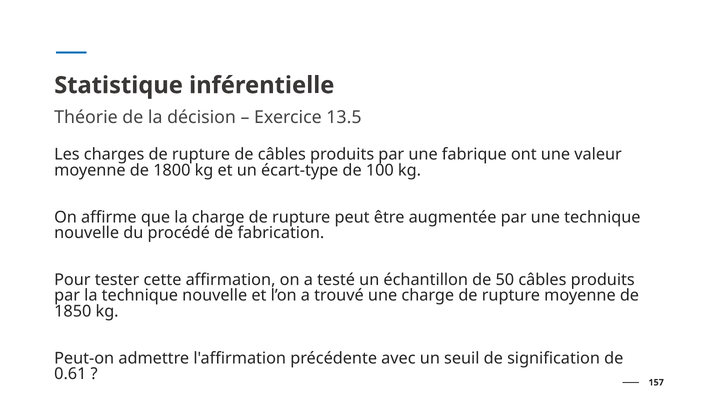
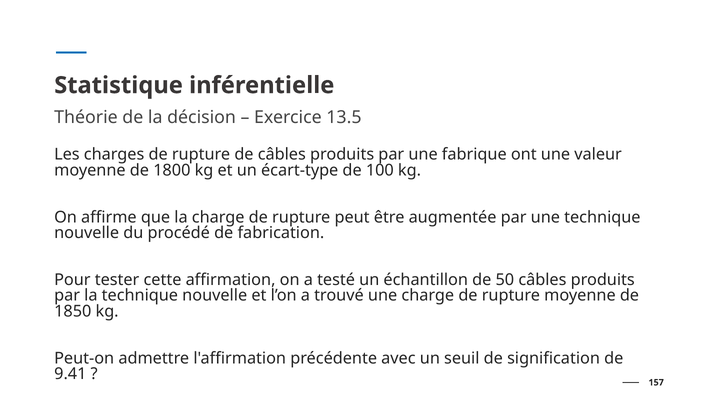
0.61: 0.61 -> 9.41 (70, 374)
